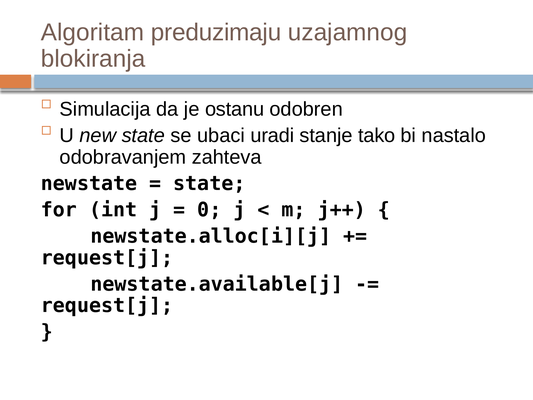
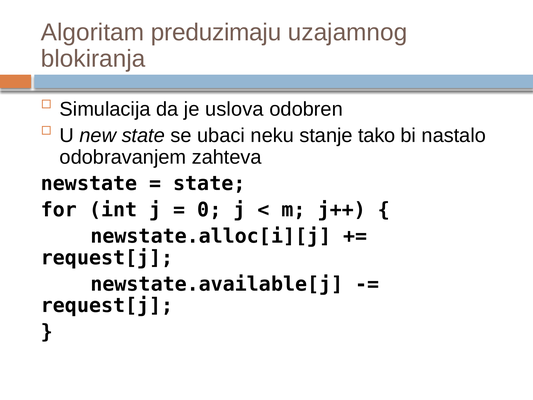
ostanu: ostanu -> uslova (234, 109)
uradi: uradi -> neku (272, 136)
